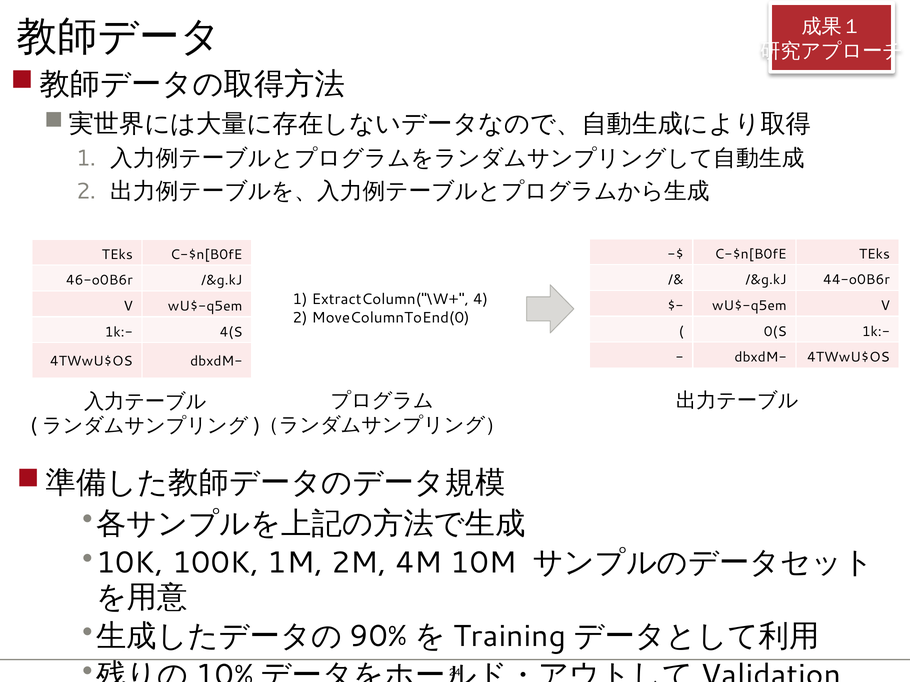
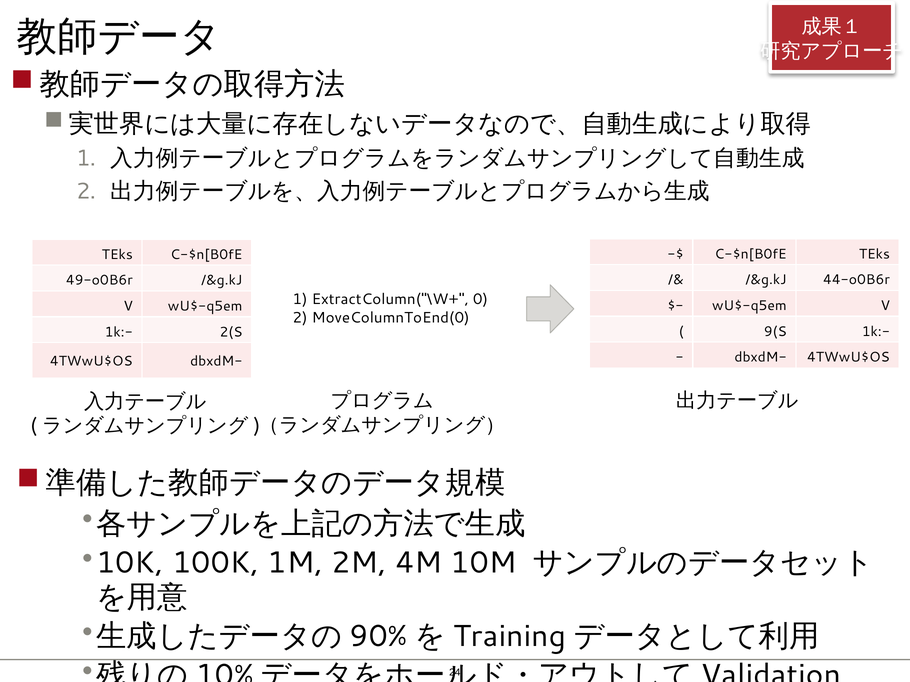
46-o0B6r: 46-o0B6r -> 49-o0B6r (99, 281)
4: 4 -> 0 (481, 300)
0(S: 0(S -> 9(S (775, 332)
4(S: 4(S -> 2(S (231, 332)
